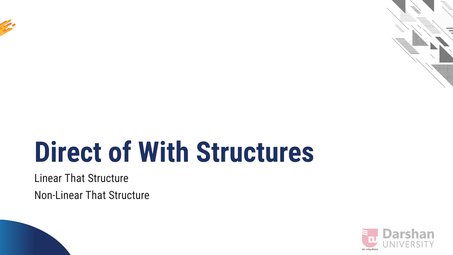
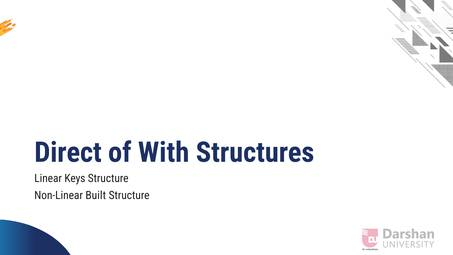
Linear That: That -> Keys (75, 178)
Non-Linear That: That -> Built (96, 195)
